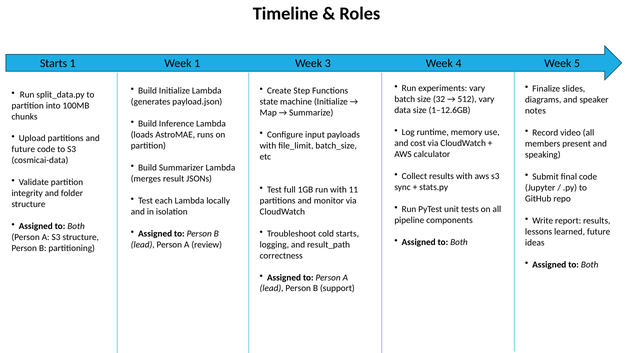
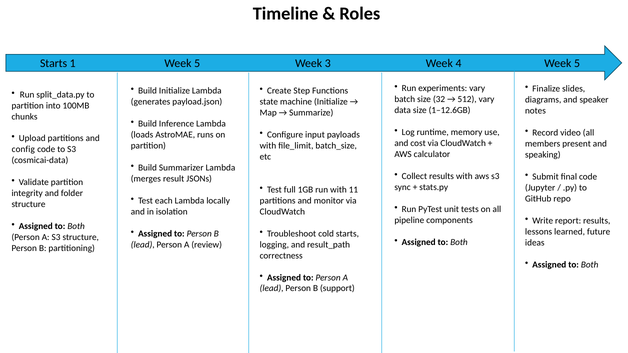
1 Week 1: 1 -> 5 (197, 64)
future: future -> config (23, 150)
